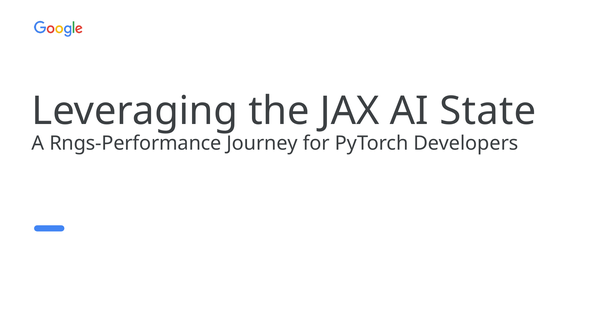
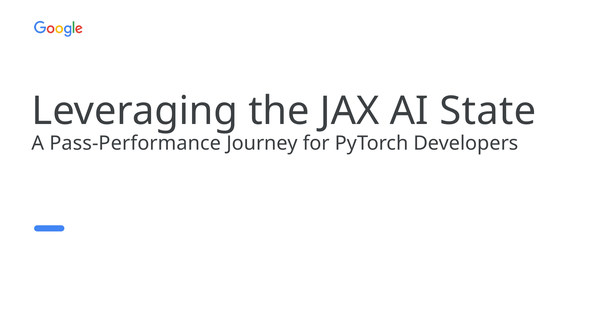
Rngs-Performance: Rngs-Performance -> Pass-Performance (135, 143)
